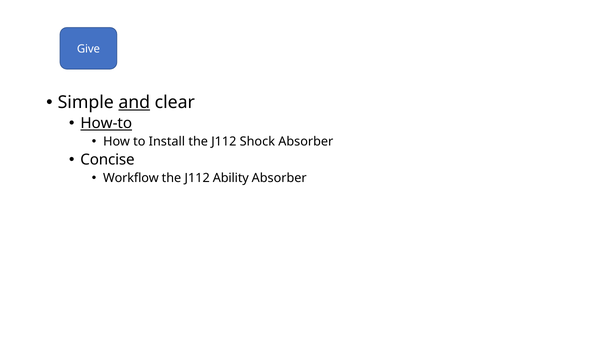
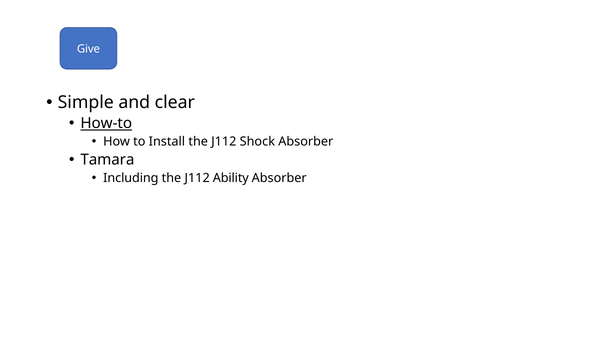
and underline: present -> none (134, 103)
Concise: Concise -> Tamara (107, 160)
Workflow: Workflow -> Including (131, 178)
